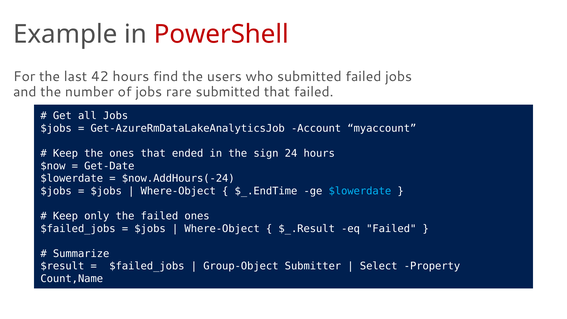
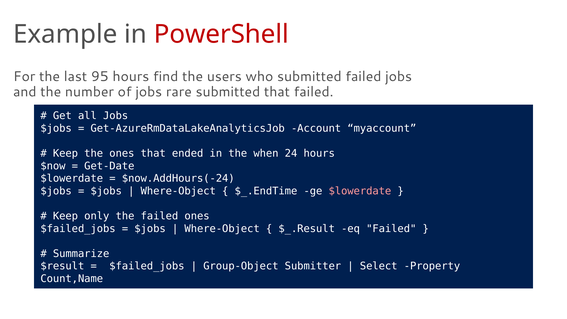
42: 42 -> 95 (100, 77)
sign: sign -> when (266, 153)
$lowerdate colour: light blue -> pink (360, 191)
